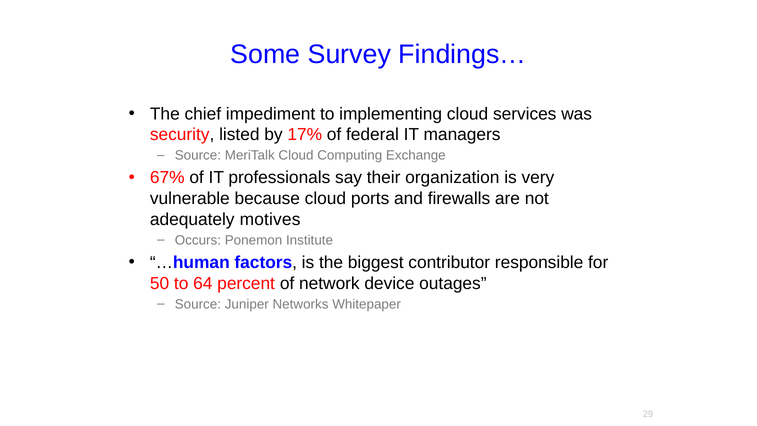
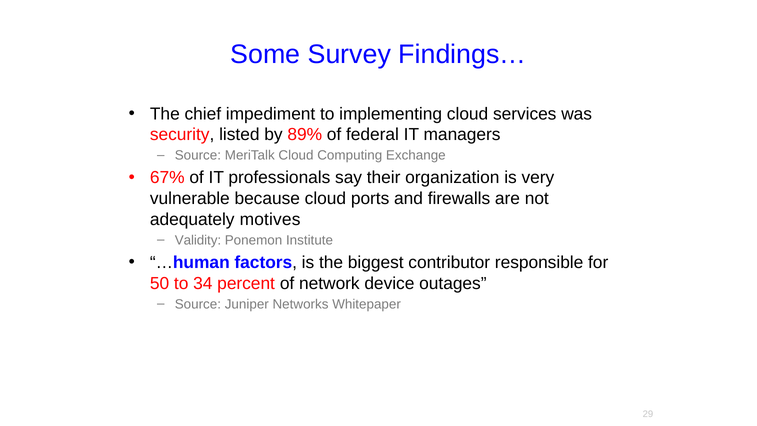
17%: 17% -> 89% (305, 135)
Occurs: Occurs -> Validity (198, 240)
64: 64 -> 34 (203, 283)
